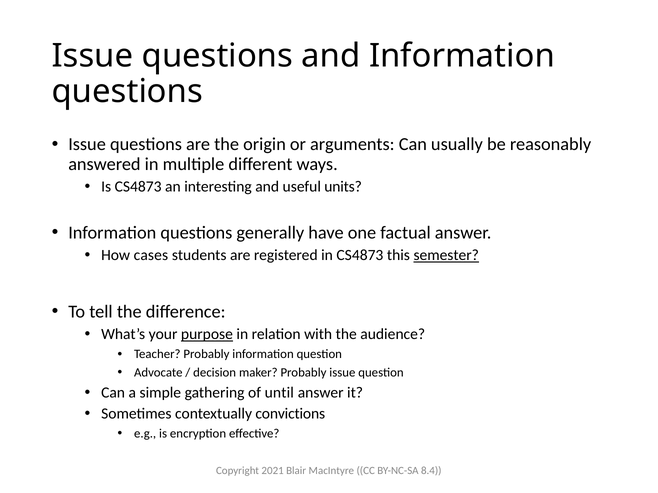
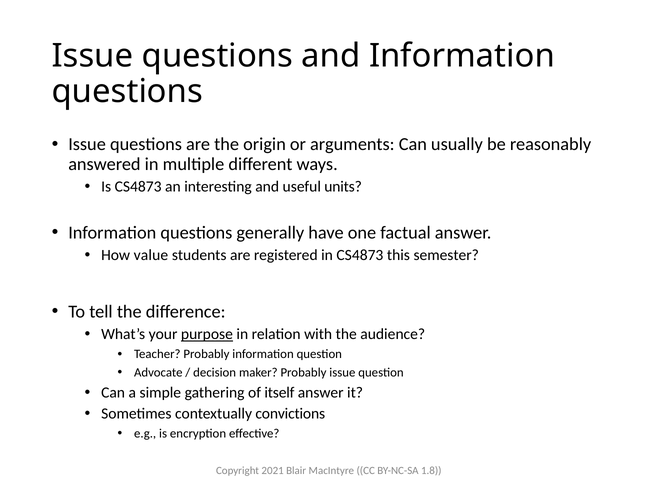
cases: cases -> value (151, 256)
semester underline: present -> none (446, 256)
until: until -> itself (279, 393)
8.4: 8.4 -> 1.8 (431, 471)
